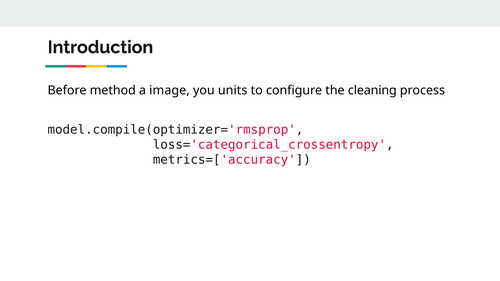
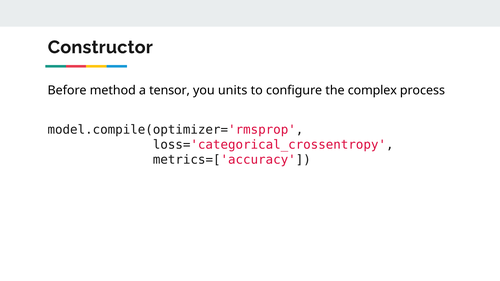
Introduction: Introduction -> Constructor (100, 47)
image: image -> tensor (170, 91)
cleaning: cleaning -> complex (372, 91)
